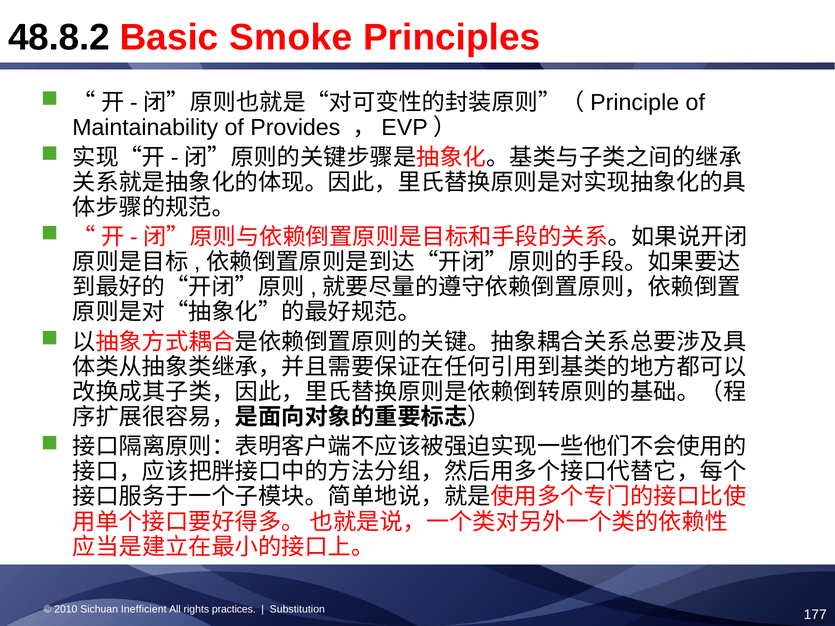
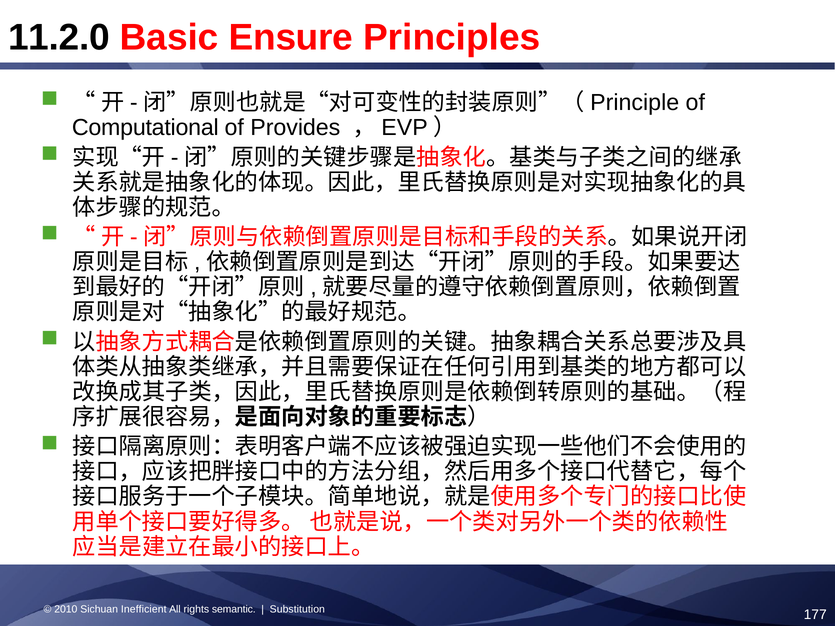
48.8.2: 48.8.2 -> 11.2.0 (59, 38)
Smoke: Smoke -> Ensure (291, 38)
Maintainability: Maintainability -> Computational (145, 128)
practices: practices -> semantic (234, 610)
